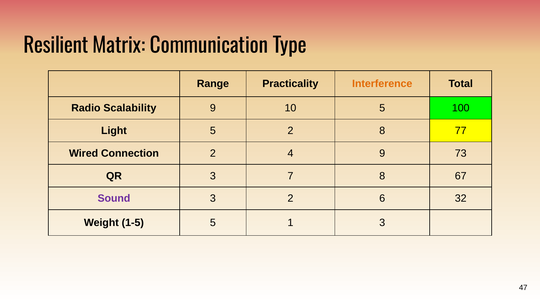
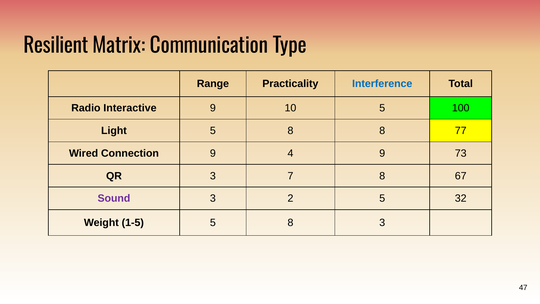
Interference colour: orange -> blue (382, 84)
Scalability: Scalability -> Interactive (130, 108)
Light 5 2: 2 -> 8 (290, 131)
Connection 2: 2 -> 9 (213, 153)
2 6: 6 -> 5 (382, 198)
1-5 5 1: 1 -> 8 (290, 223)
